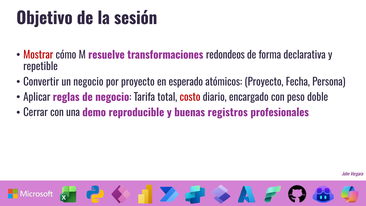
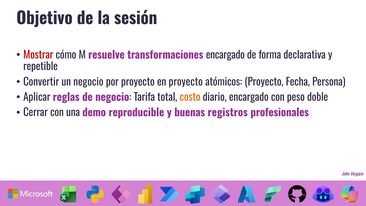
transformaciones redondeos: redondeos -> encargado (225, 55)
en esperado: esperado -> proyecto (186, 82)
costo colour: red -> orange (190, 97)
